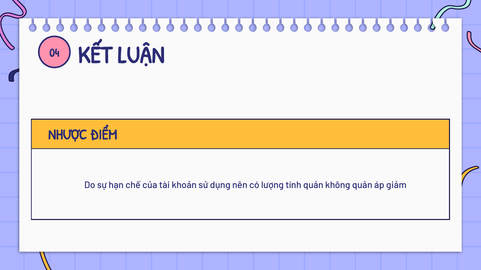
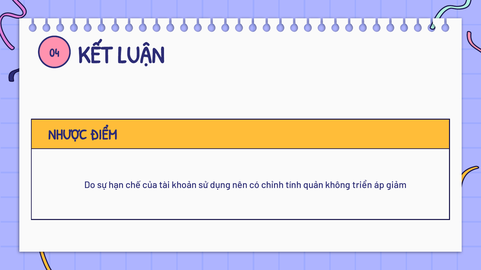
lượng: lượng -> chỉnh (272, 186)
không quản: quản -> triển (362, 186)
